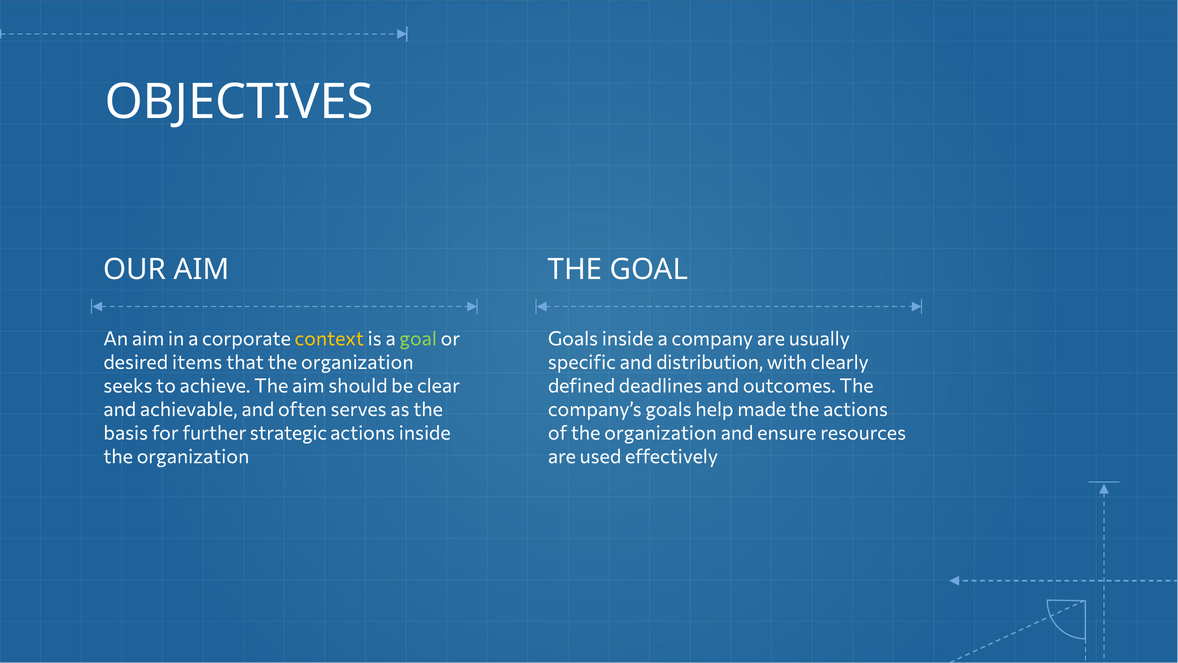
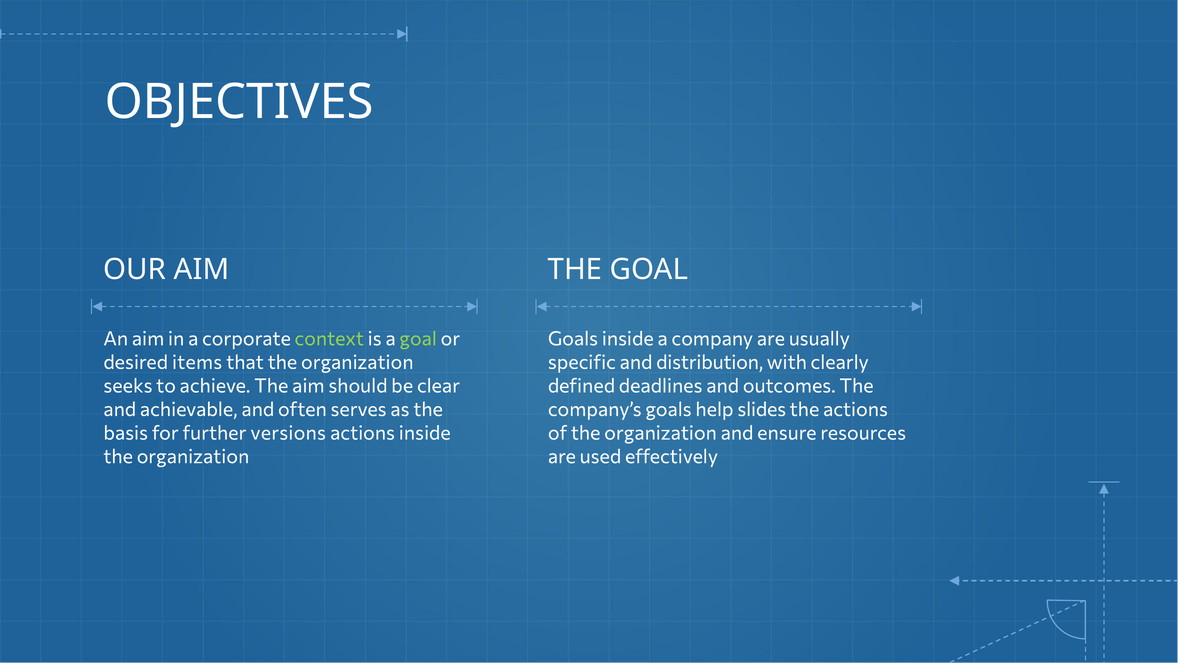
context colour: yellow -> light green (329, 339)
made: made -> slides (762, 409)
strategic: strategic -> versions (288, 433)
